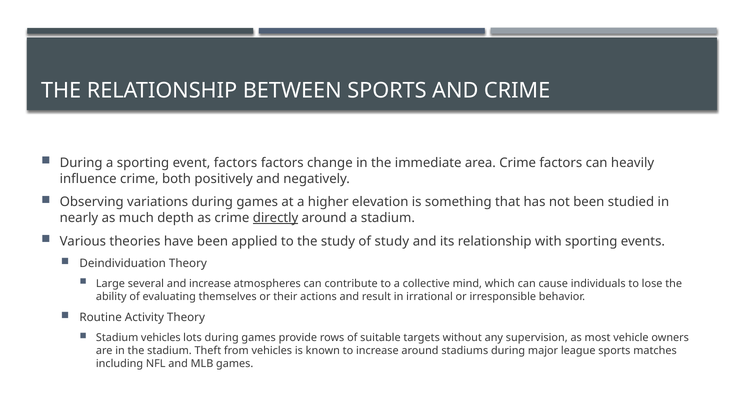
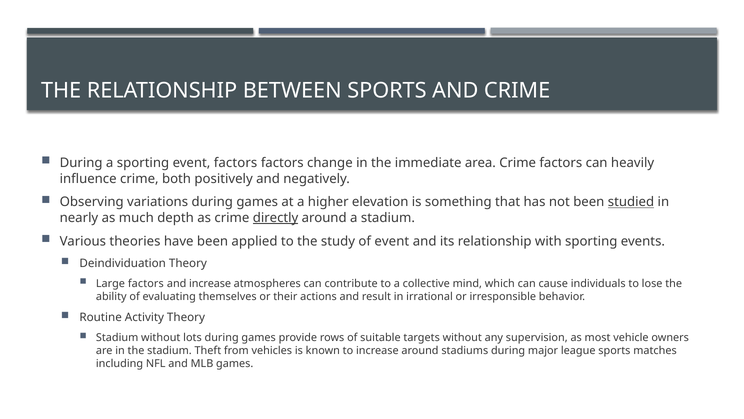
studied underline: none -> present (631, 202)
of study: study -> event (392, 241)
Large several: several -> factors (146, 283)
Stadium vehicles: vehicles -> without (161, 337)
